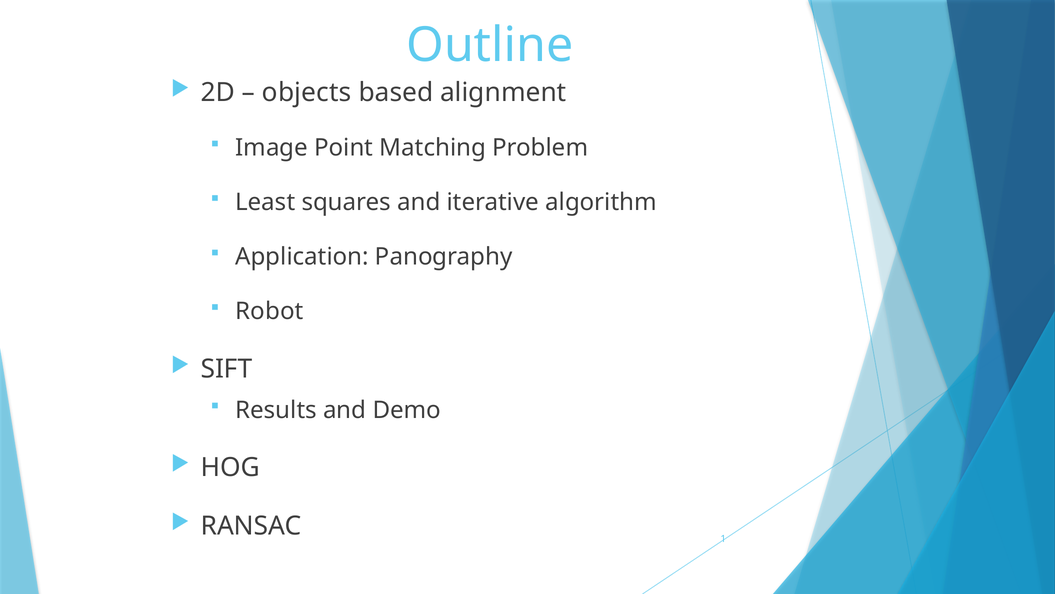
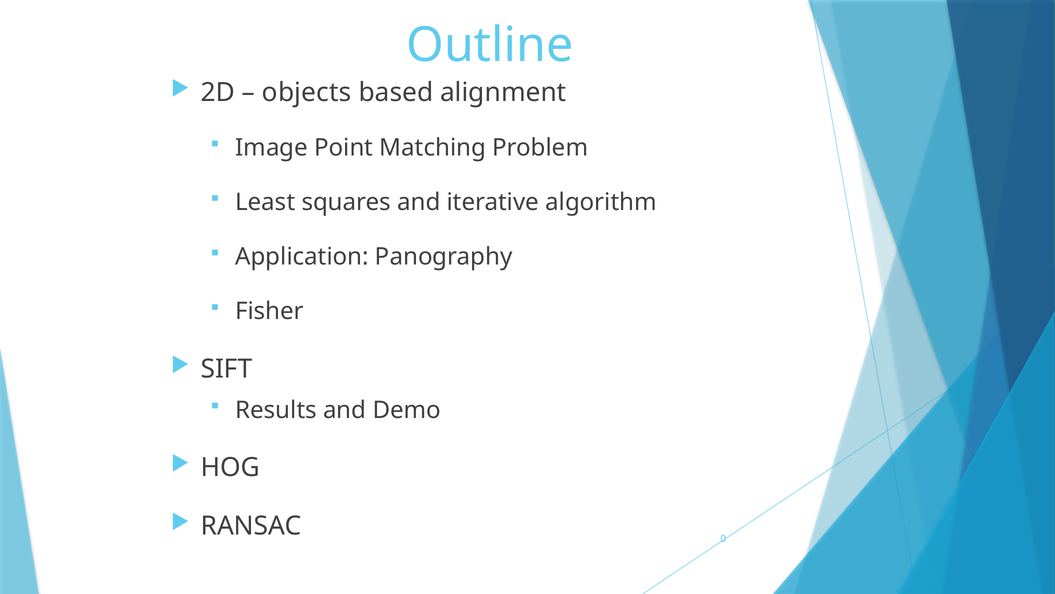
Robot: Robot -> Fisher (269, 311)
1: 1 -> 0 (723, 538)
